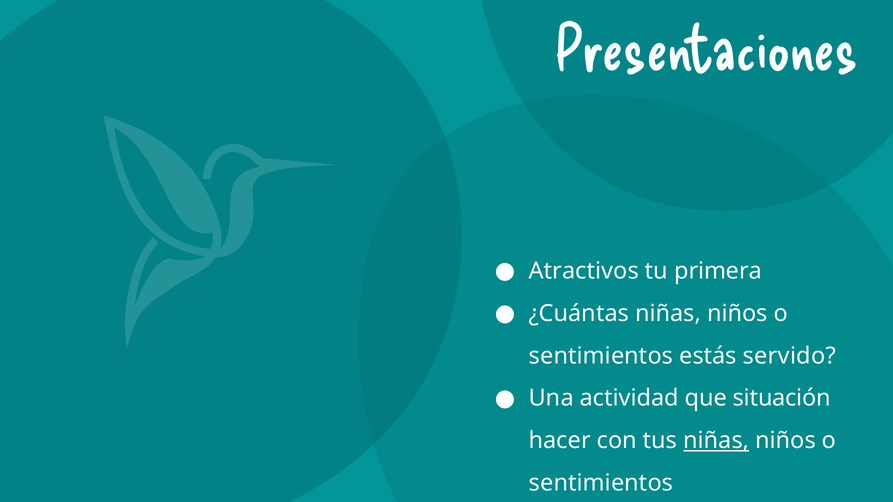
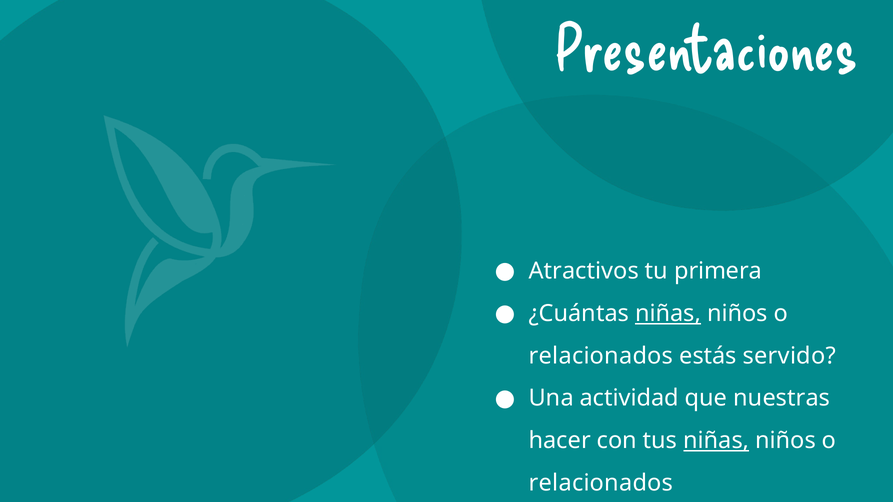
niñas underline: none -> present (668, 314)
sentimientos: sentimientos -> relacionados (601, 356)
situación: situación -> nuestras (782, 398)
sentimientos: sentimientos -> relacionados (601, 483)
